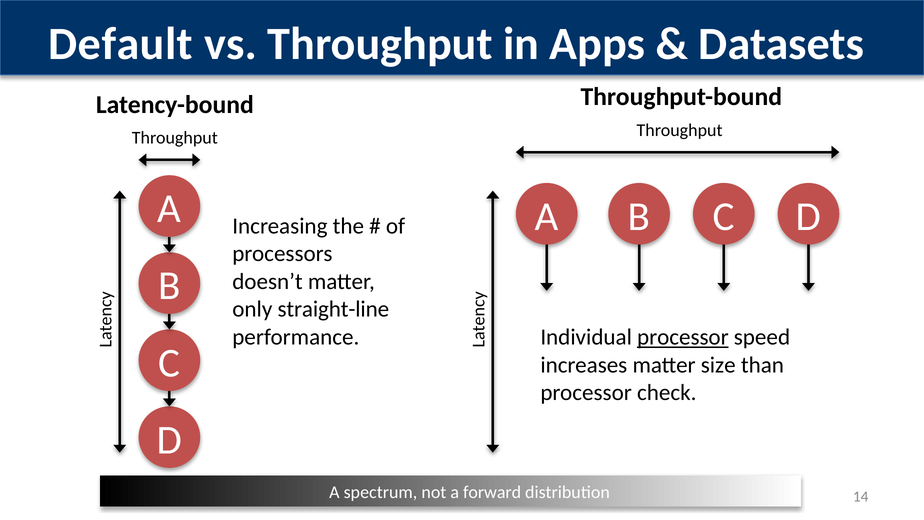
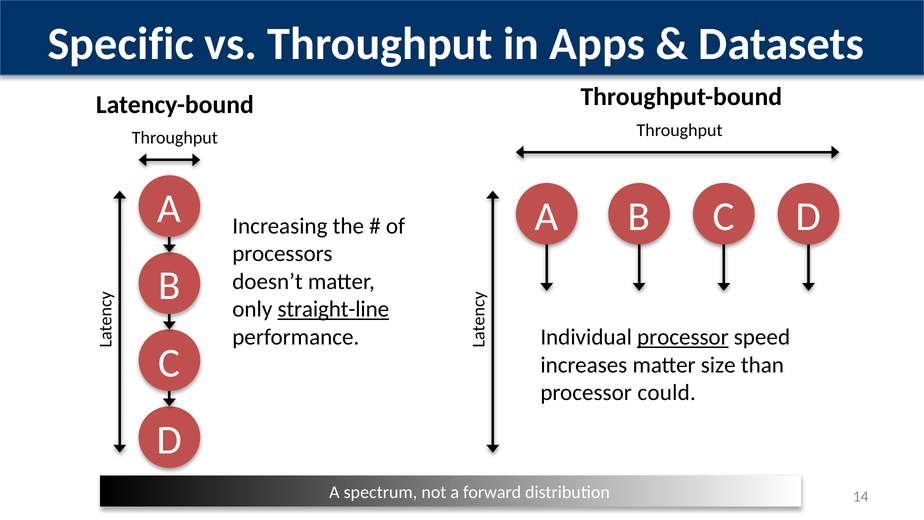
Default: Default -> Specific (121, 44)
straight-line underline: none -> present (333, 309)
check: check -> could (667, 392)
